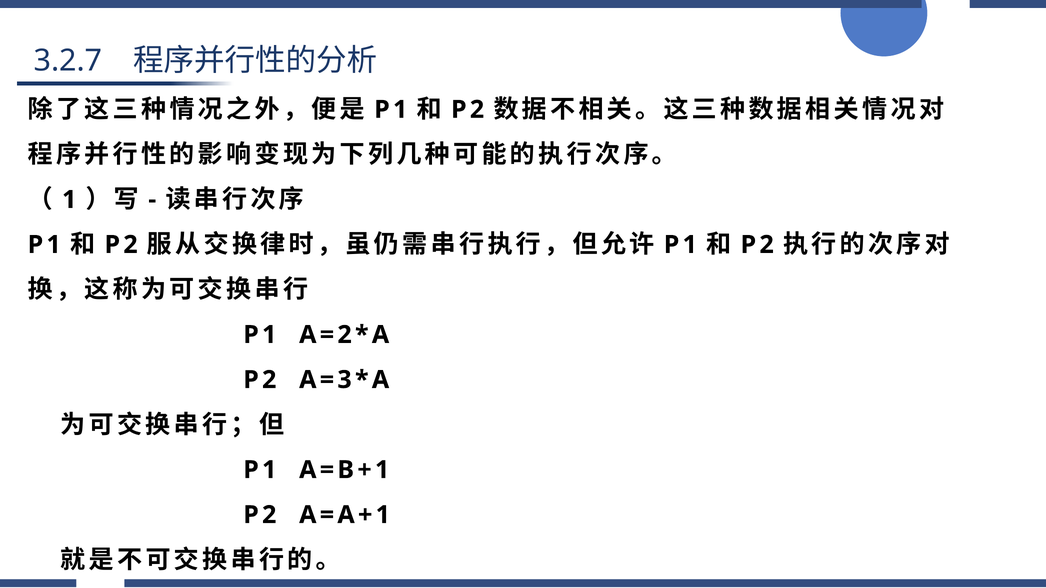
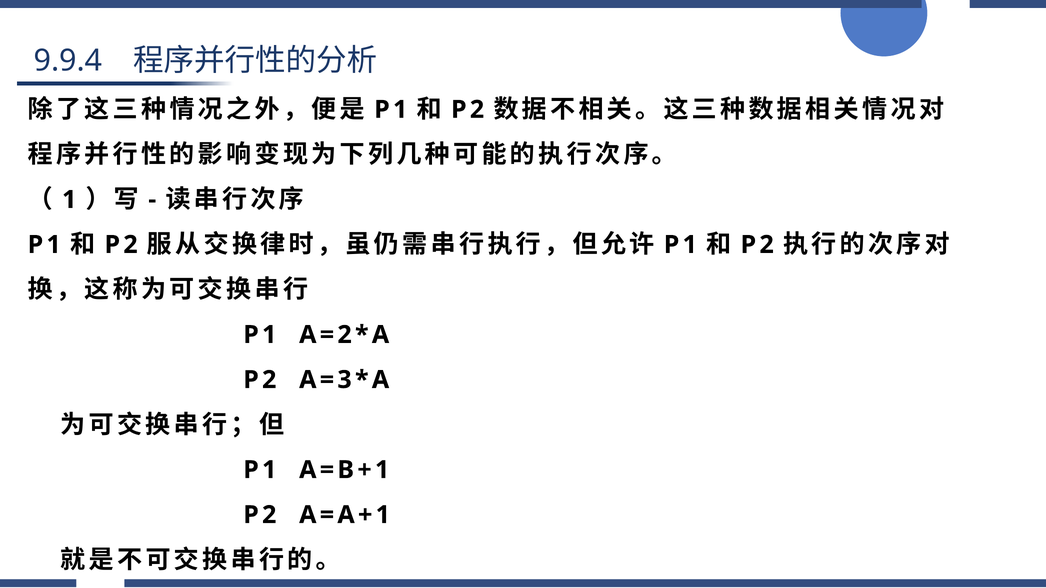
3.2.7: 3.2.7 -> 9.9.4 (68, 61)
